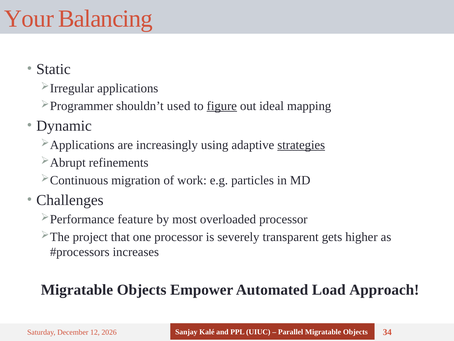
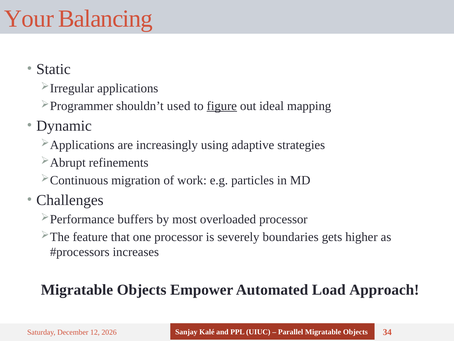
strategies underline: present -> none (301, 145)
feature: feature -> buffers (135, 219)
project: project -> feature (90, 237)
transparent: transparent -> boundaries (291, 237)
